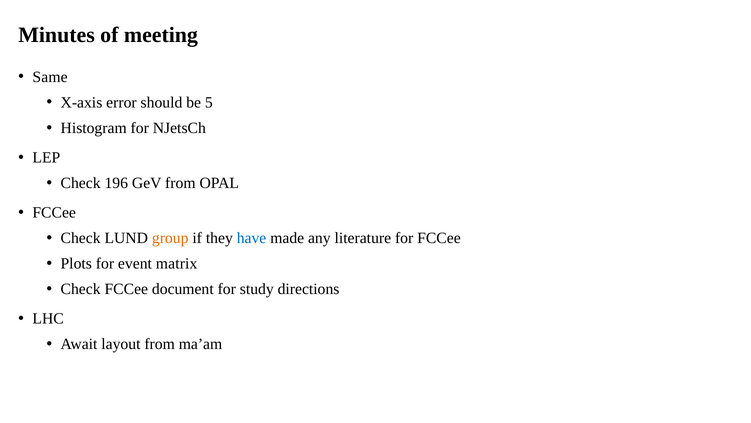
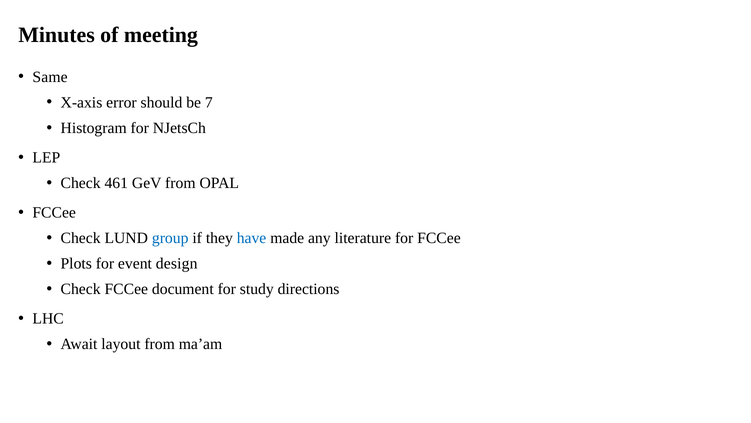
5: 5 -> 7 (209, 102)
196: 196 -> 461 (116, 183)
group colour: orange -> blue (170, 238)
matrix: matrix -> design (177, 263)
